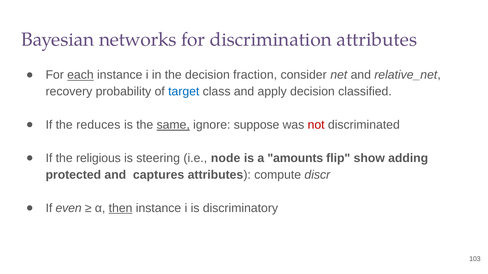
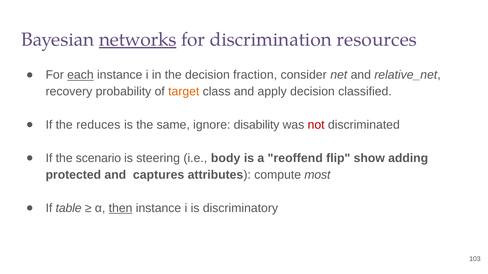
networks underline: none -> present (138, 40)
discrimination attributes: attributes -> resources (377, 40)
target colour: blue -> orange (184, 92)
same underline: present -> none (173, 125)
suppose: suppose -> disability (257, 125)
religious: religious -> scenario (98, 158)
node: node -> body (226, 158)
amounts: amounts -> reoffend (295, 158)
discr: discr -> most (317, 175)
even: even -> table (69, 209)
